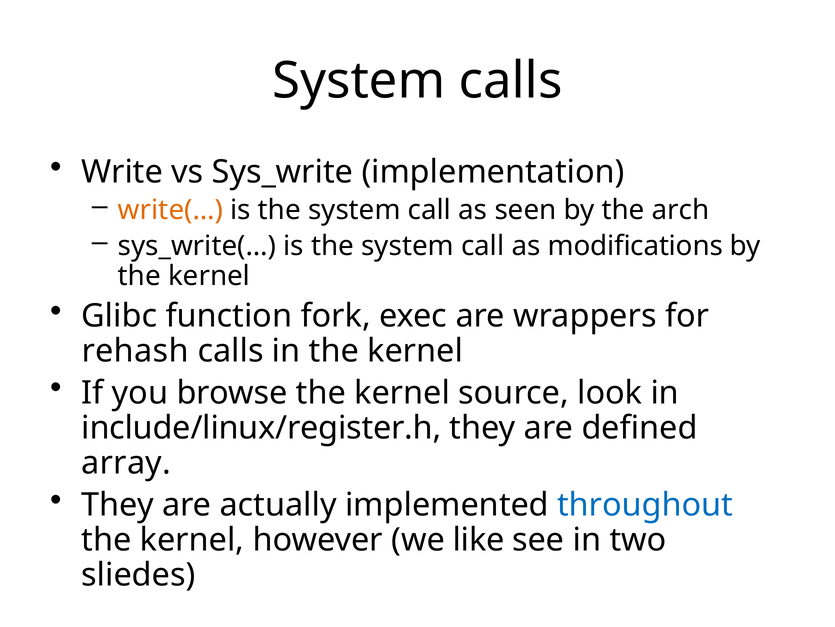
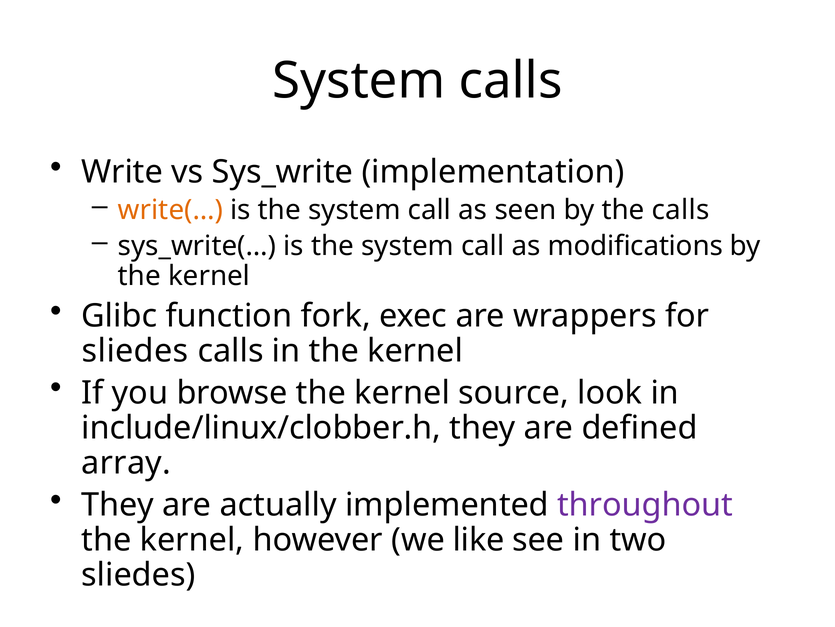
the arch: arch -> calls (681, 210)
rehash: rehash -> sliedes (135, 351)
include/linux/register.h: include/linux/register.h -> include/linux/clobber.h (261, 428)
throughout colour: blue -> purple (645, 504)
